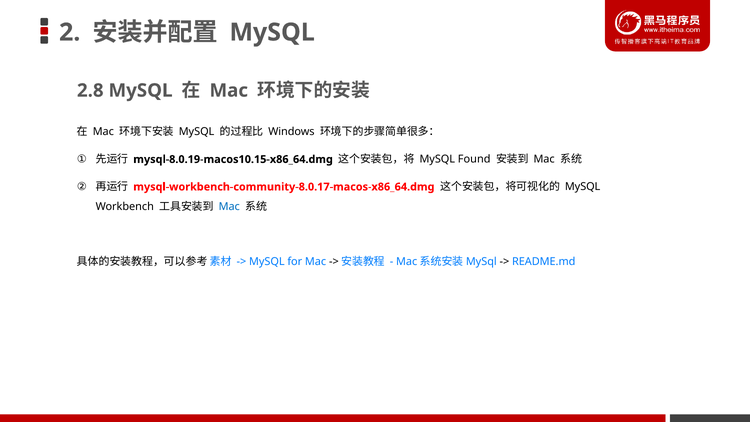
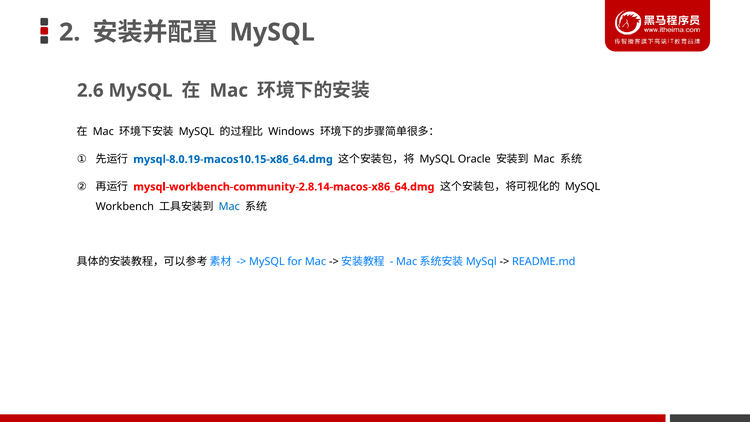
2.8: 2.8 -> 2.6 (90, 90)
mysql-8.0.19-macos10.15-x86_64.dmg colour: black -> blue (233, 159)
Found: Found -> Oracle (474, 159)
mysql-workbench-community-8.0.17-macos-x86_64.dmg: mysql-workbench-community-8.0.17-macos-x86_64.dmg -> mysql-workbench-community-2.8.14-macos-x86_64.dmg (284, 187)
